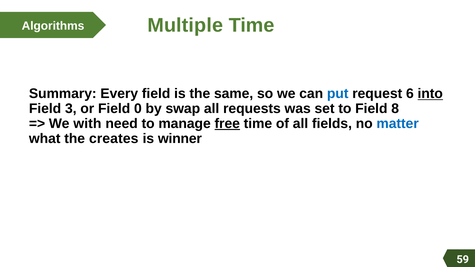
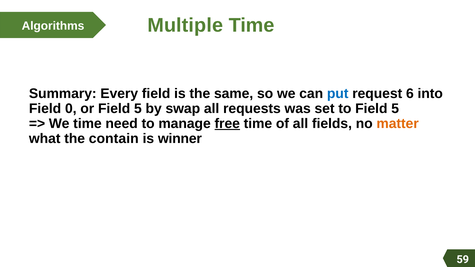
into underline: present -> none (430, 94)
3: 3 -> 0 (71, 109)
or Field 0: 0 -> 5 (138, 109)
to Field 8: 8 -> 5 (395, 109)
We with: with -> time (87, 124)
matter colour: blue -> orange (398, 124)
creates: creates -> contain (114, 139)
